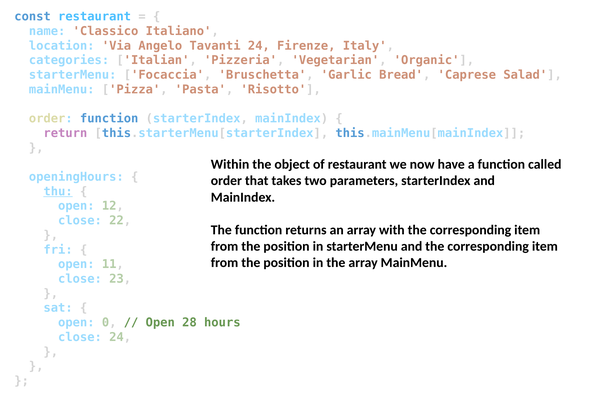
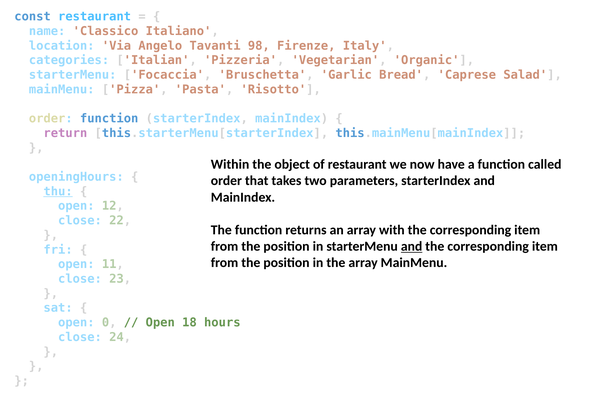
Tavanti 24: 24 -> 98 (259, 46)
and underline: none -> present (412, 247)
28: 28 -> 18 (189, 323)
